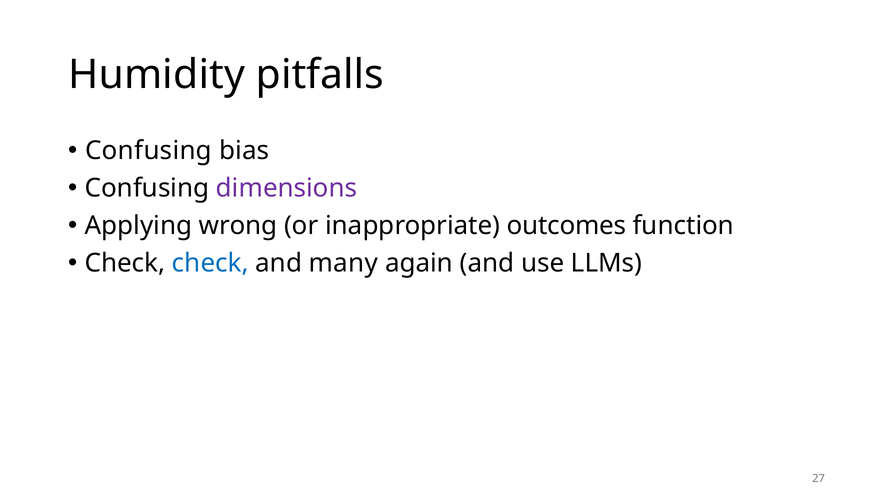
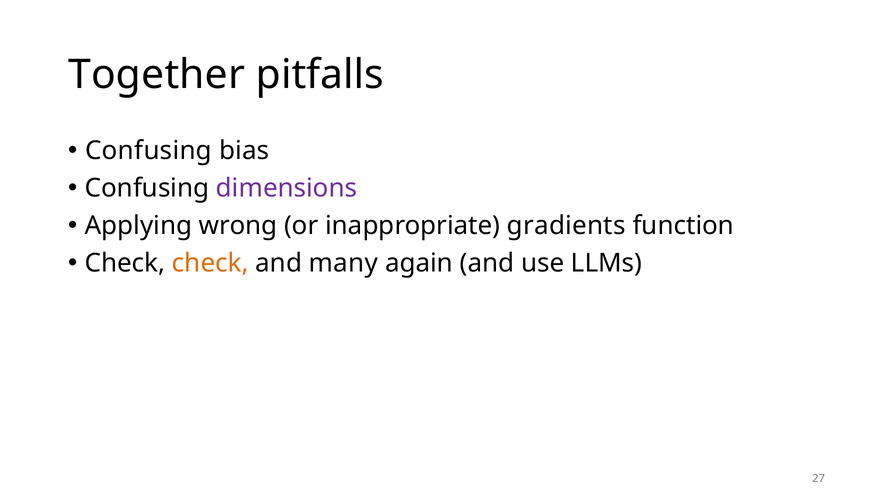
Humidity: Humidity -> Together (157, 75)
outcomes: outcomes -> gradients (566, 226)
check colour: blue -> orange (210, 263)
